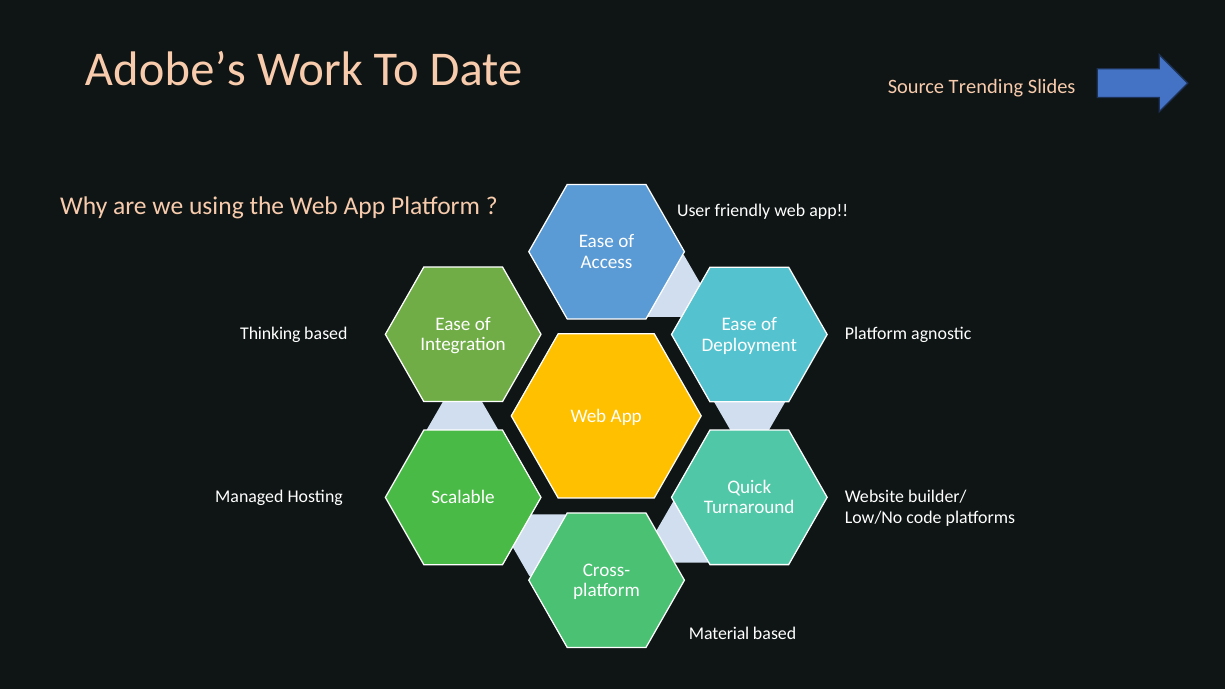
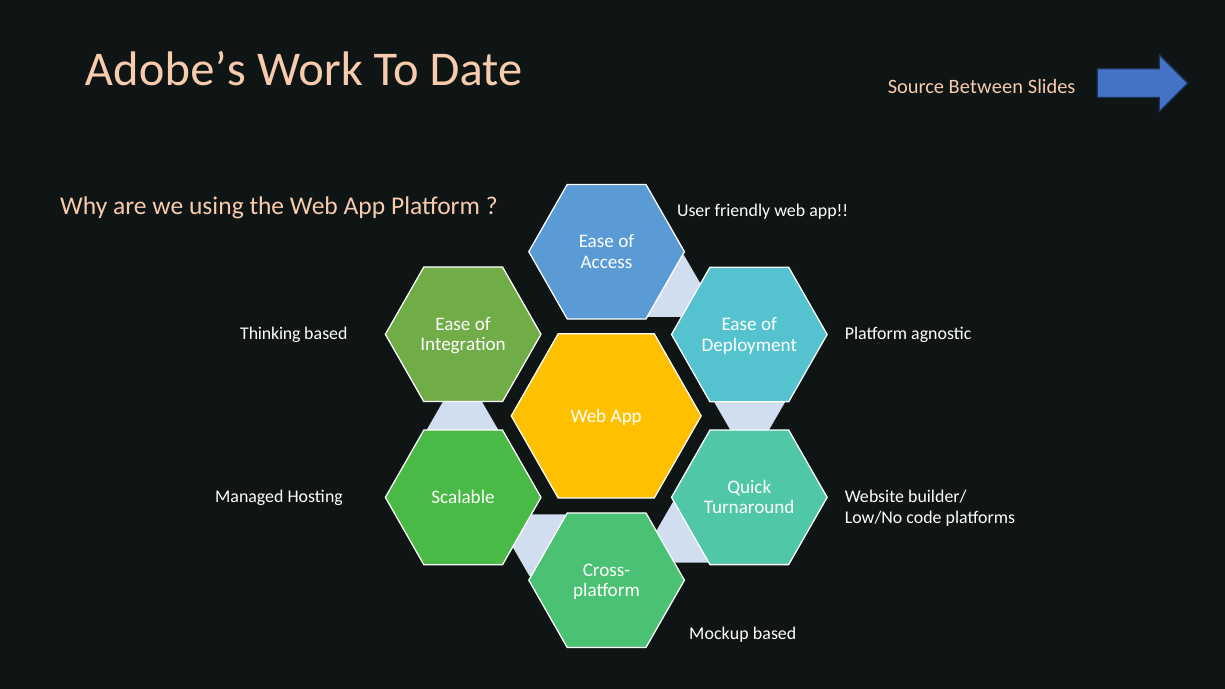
Trending: Trending -> Between (986, 87)
Material: Material -> Mockup (719, 633)
